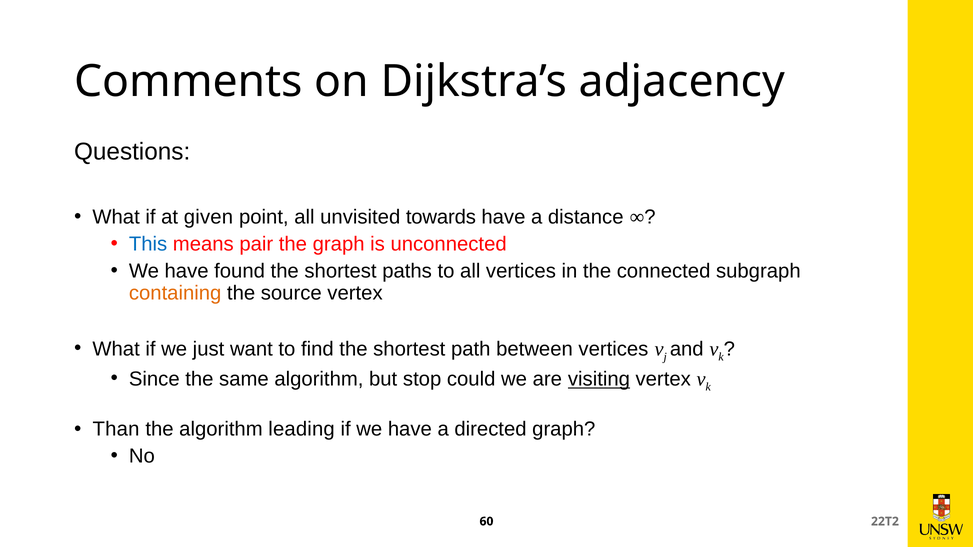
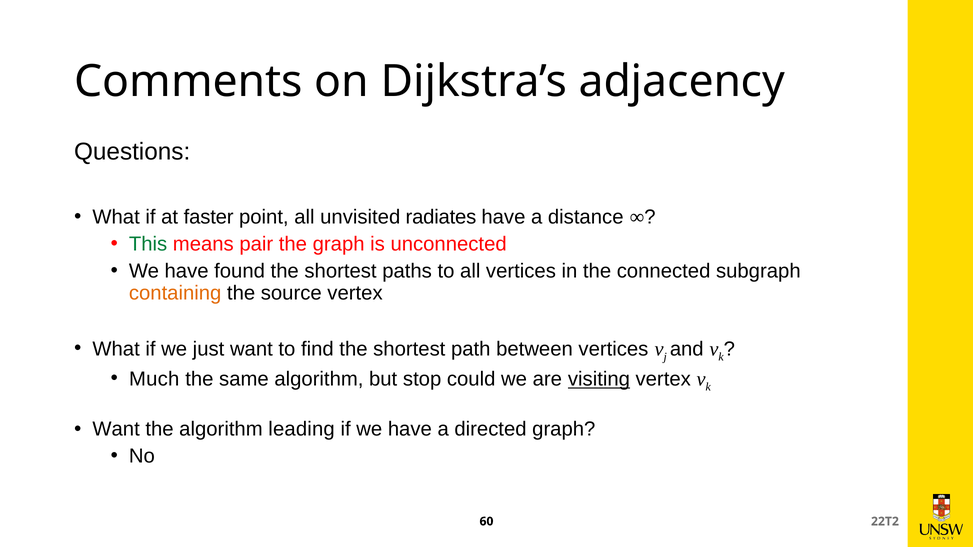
given: given -> faster (209, 217)
towards: towards -> radiates (441, 217)
This colour: blue -> green (148, 244)
Since: Since -> Much (154, 379)
Than: Than -> Want (116, 429)
